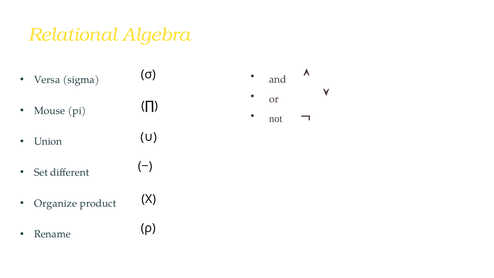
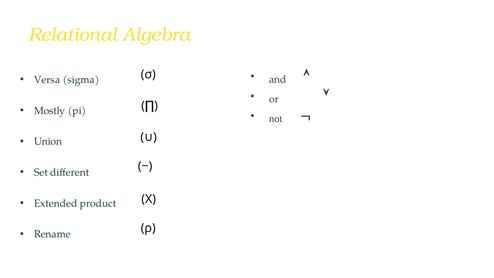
Mouse: Mouse -> Mostly (50, 111)
Organize: Organize -> Extended (56, 203)
